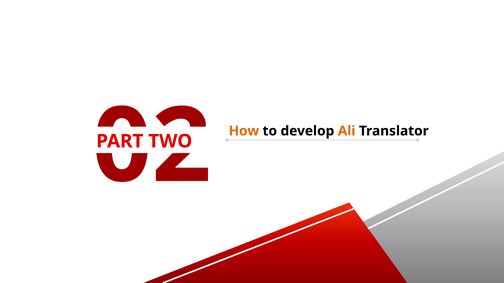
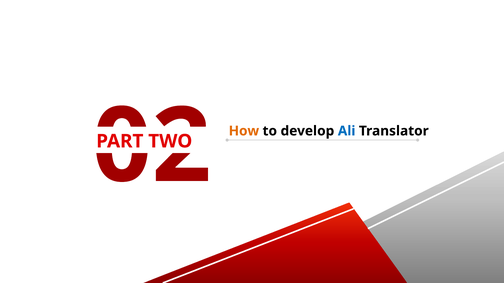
Ali colour: orange -> blue (347, 131)
